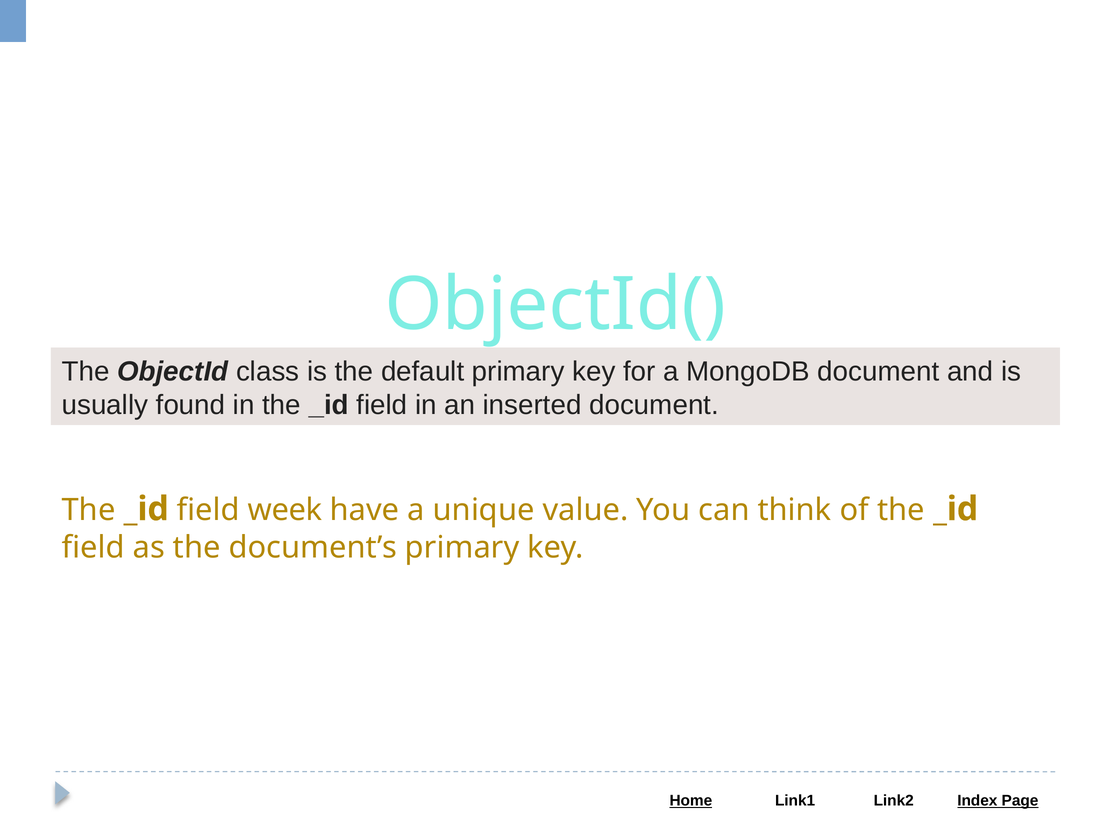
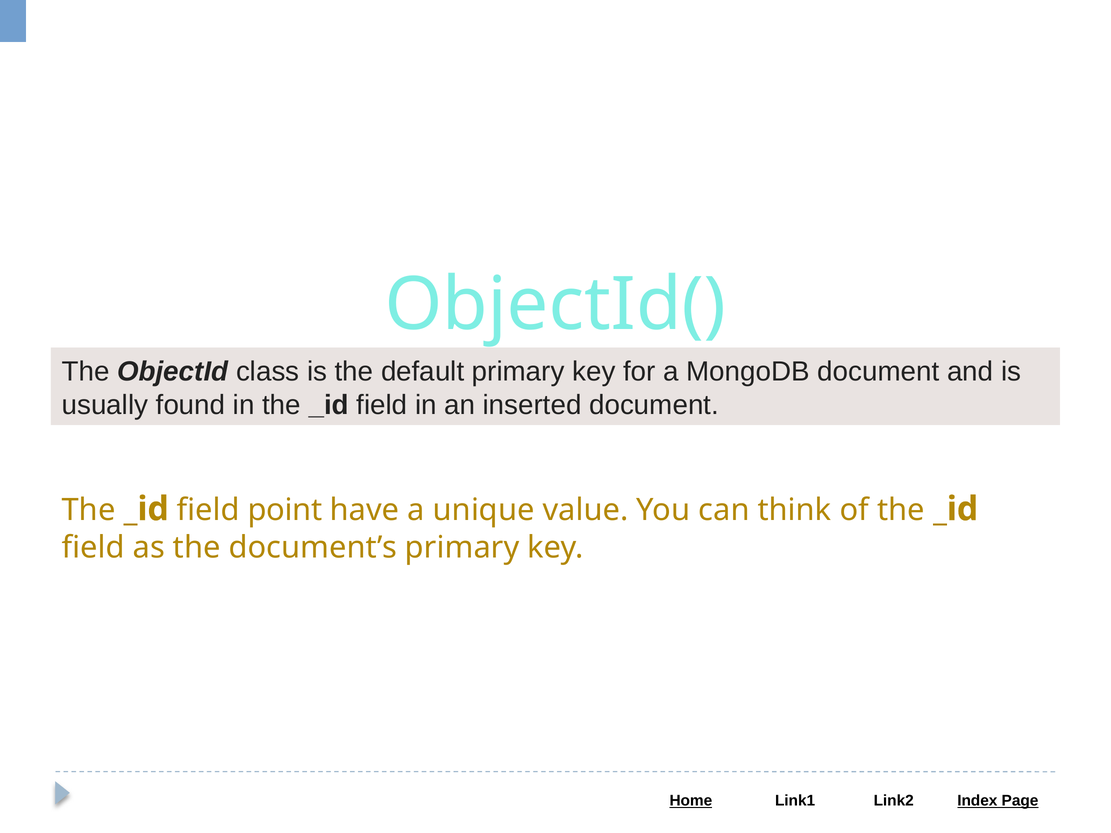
week: week -> point (285, 510)
